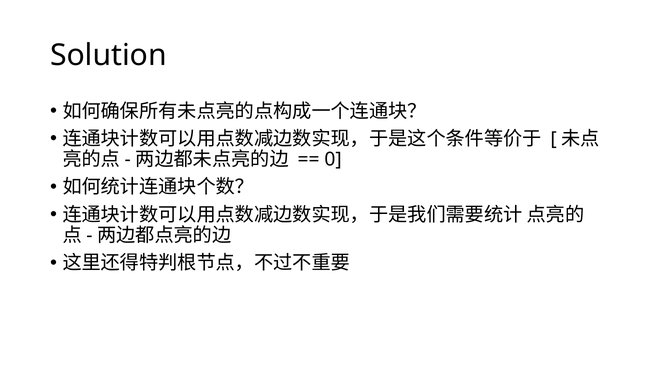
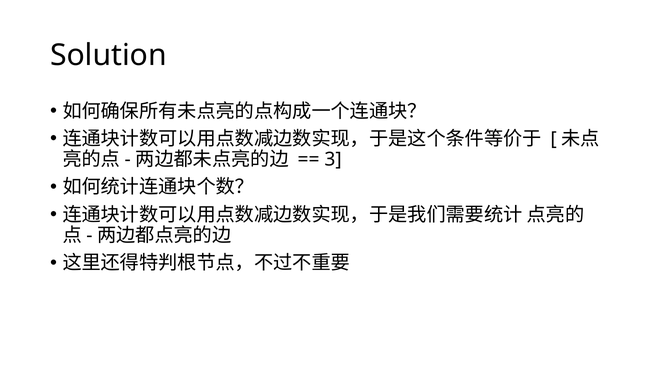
0: 0 -> 3 (333, 160)
